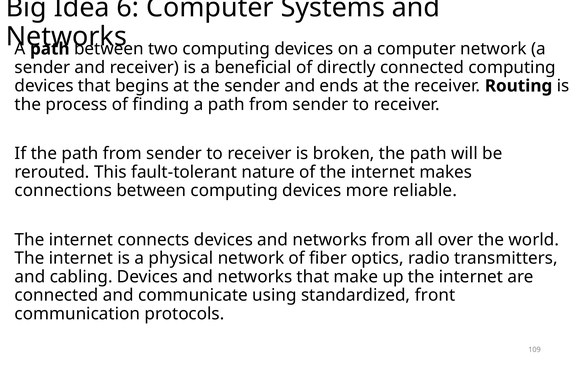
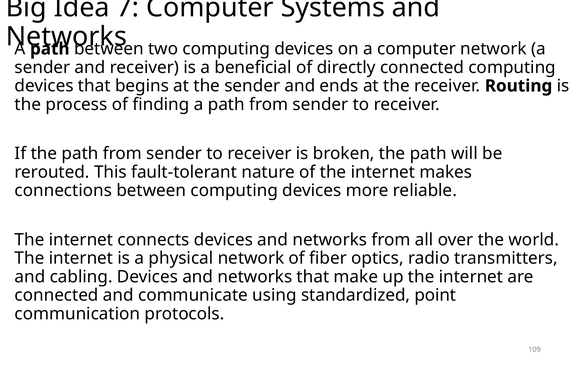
6: 6 -> 7 (128, 8)
front: front -> point (435, 295)
